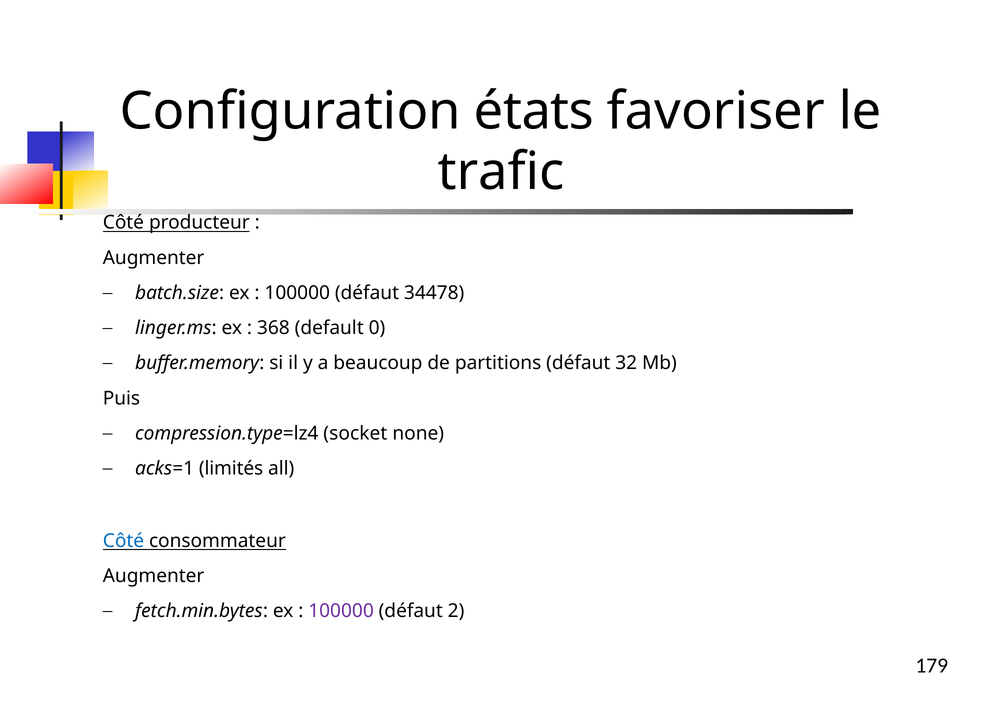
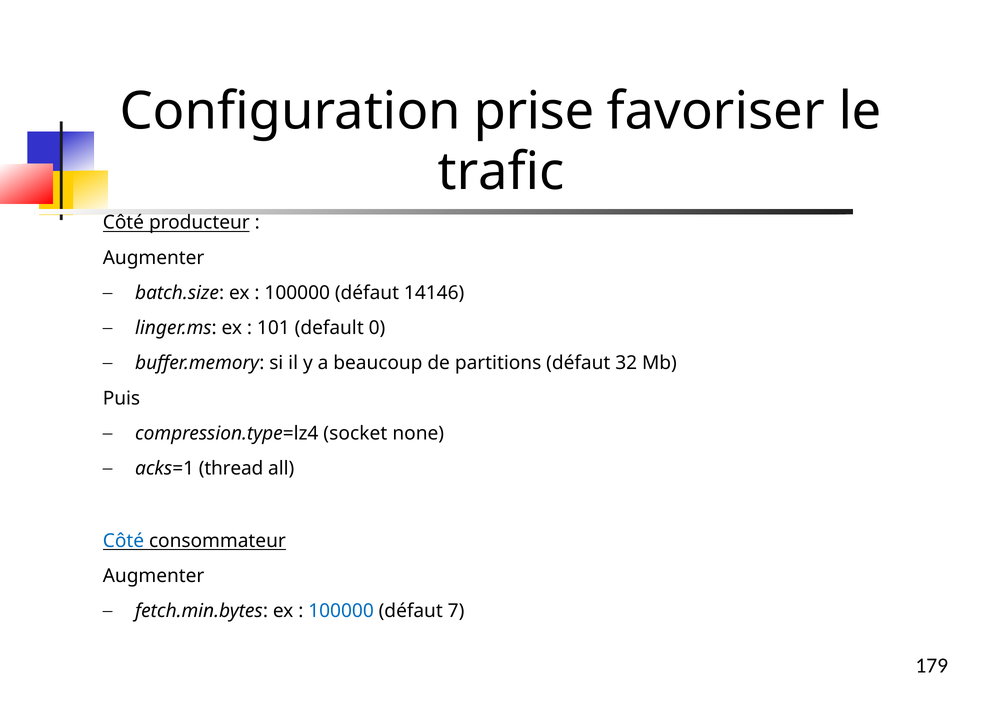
états: états -> prise (534, 111)
34478: 34478 -> 14146 (434, 293)
368: 368 -> 101 (273, 328)
limités: limités -> thread (231, 468)
100000 colour: purple -> blue (341, 611)
2: 2 -> 7 (456, 611)
